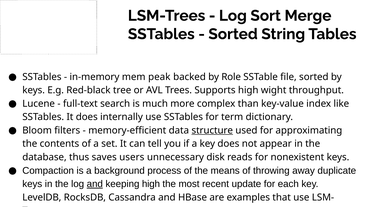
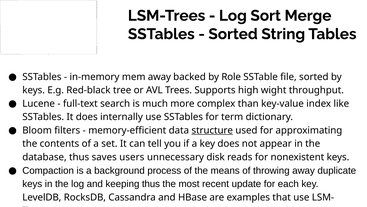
mem peak: peak -> away (159, 77)
and underline: present -> none (95, 183)
keeping high: high -> thus (151, 183)
